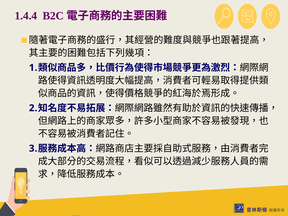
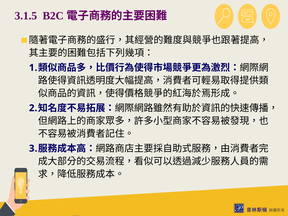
1.4.4: 1.4.4 -> 3.1.5 (26, 16)
